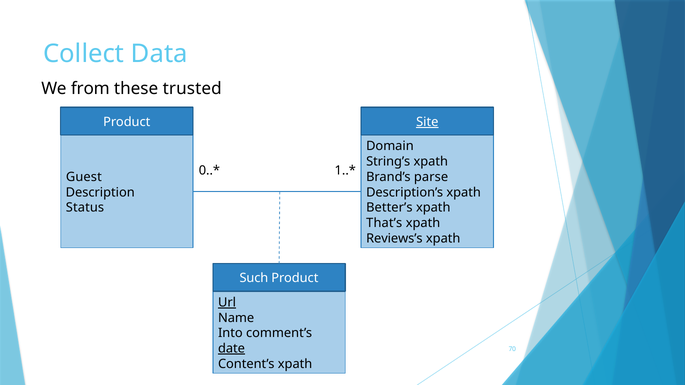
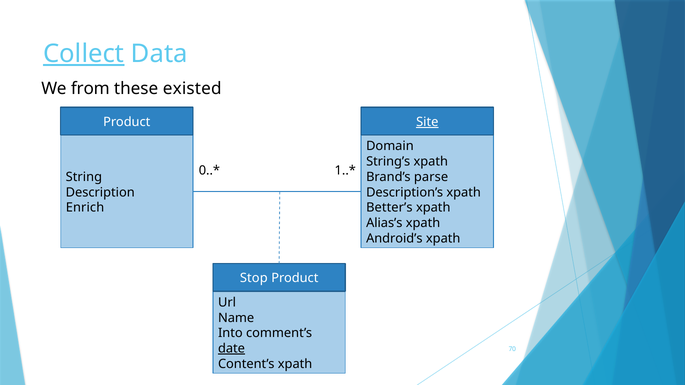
Collect underline: none -> present (84, 54)
trusted: trusted -> existed (192, 89)
Guest: Guest -> String (84, 177)
Status: Status -> Enrich (85, 208)
That’s: That’s -> Alias’s (384, 223)
Reviews’s: Reviews’s -> Android’s (394, 239)
Such: Such -> Stop (254, 278)
Url underline: present -> none (227, 303)
